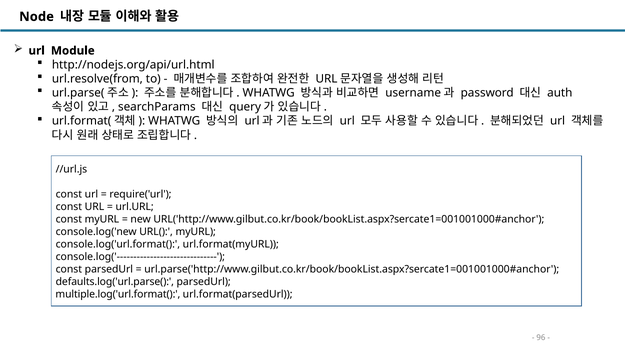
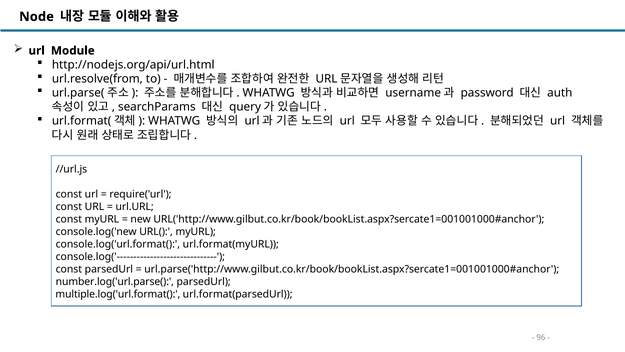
defaults.log('url.parse(: defaults.log('url.parse( -> number.log('url.parse( (115, 281)
